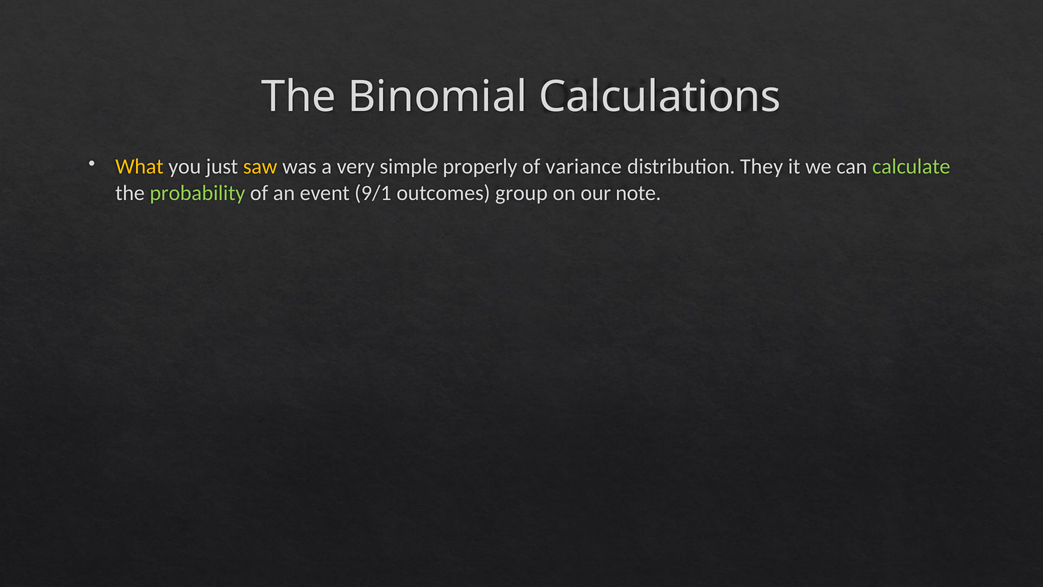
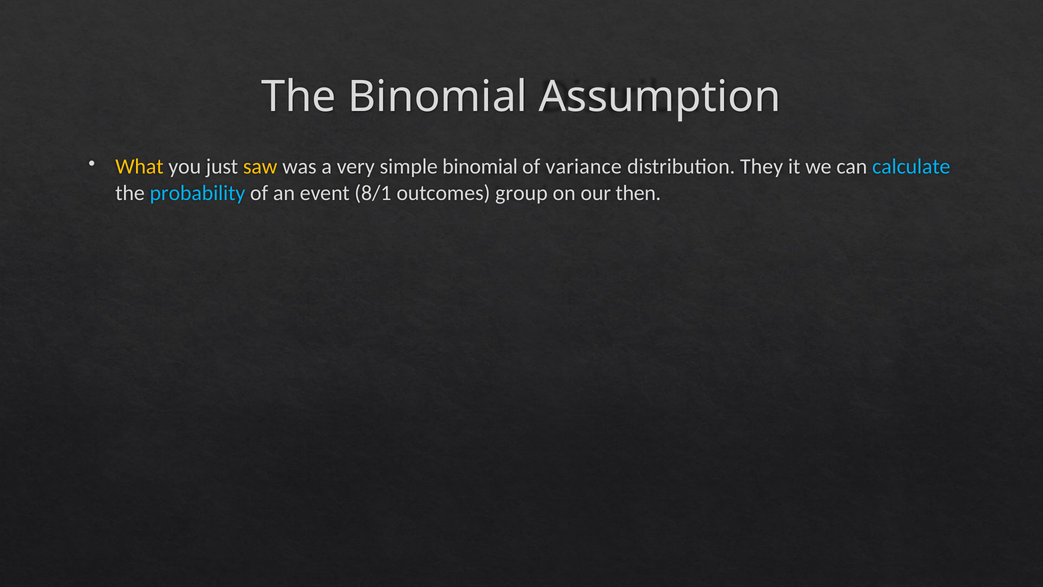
Calculations: Calculations -> Assumption (660, 97)
simple properly: properly -> binomial (480, 167)
calculate colour: light green -> light blue (911, 167)
probability colour: light green -> light blue (197, 193)
9/1: 9/1 -> 8/1 (373, 193)
note: note -> then (638, 193)
